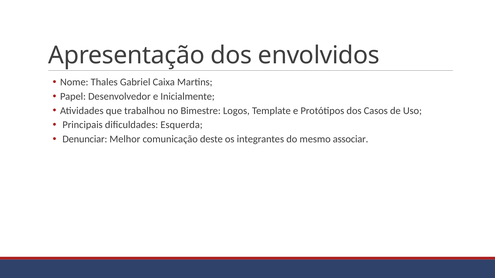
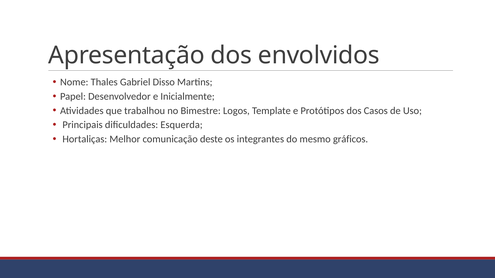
Caixa: Caixa -> Disso (164, 82)
Denunciar: Denunciar -> Hortaliças (85, 139)
associar: associar -> gráficos (351, 139)
